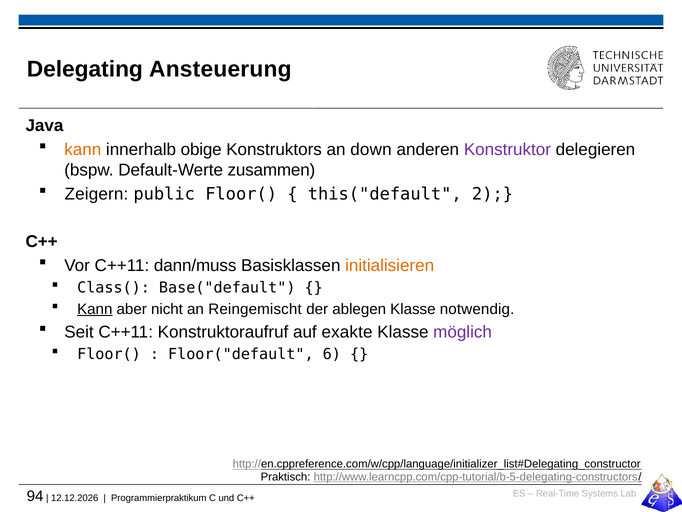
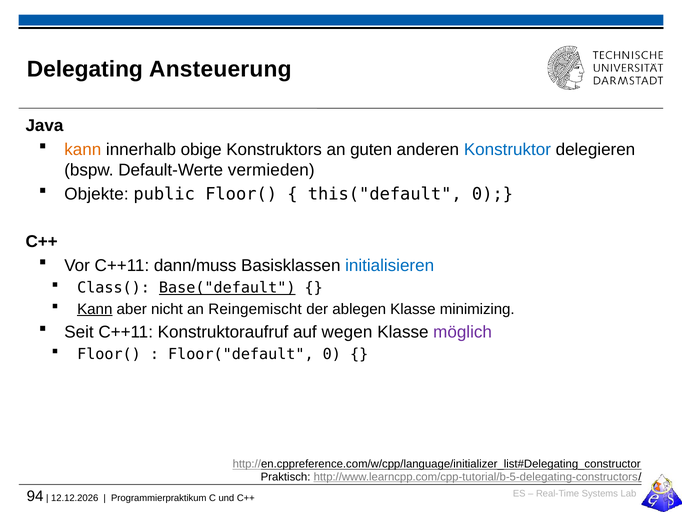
down: down -> guten (371, 149)
Konstruktor colour: purple -> blue (507, 149)
zusammen: zusammen -> vermieden (271, 170)
Zeigern: Zeigern -> Objekte (96, 194)
this("default 2: 2 -> 0 (493, 194)
initialisieren colour: orange -> blue (390, 265)
Base("default underline: none -> present (227, 288)
notwendig: notwendig -> minimizing (477, 309)
exakte: exakte -> wegen (347, 332)
Floor("default 6: 6 -> 0 (332, 354)
